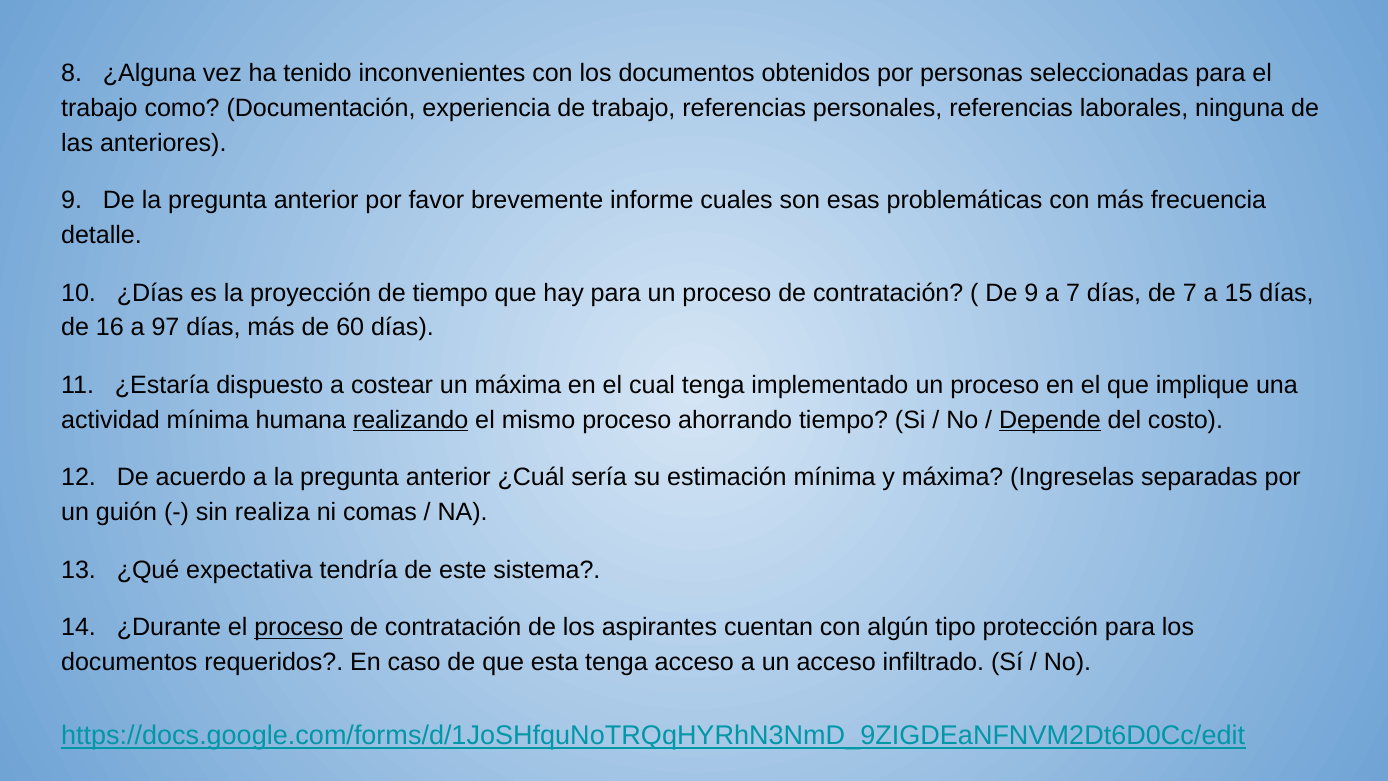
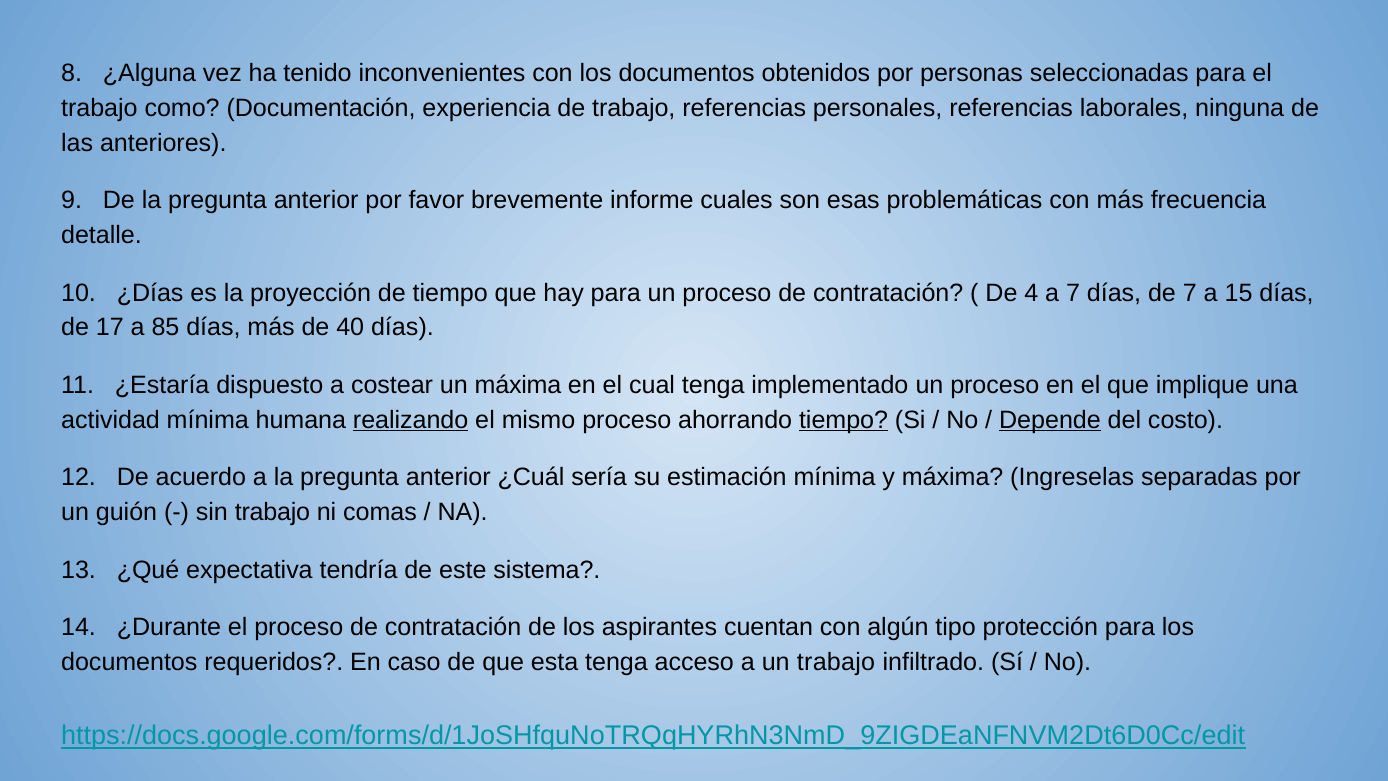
De 9: 9 -> 4 (1031, 293)
16: 16 -> 17 (110, 327)
97: 97 -> 85 (165, 327)
60: 60 -> 40 (350, 327)
tiempo underline: none -> present (844, 420)
sin realiza: realiza -> trabajo (272, 512)
proceso underline: present -> none (299, 627)
un acceso: acceso -> trabajo (836, 662)
